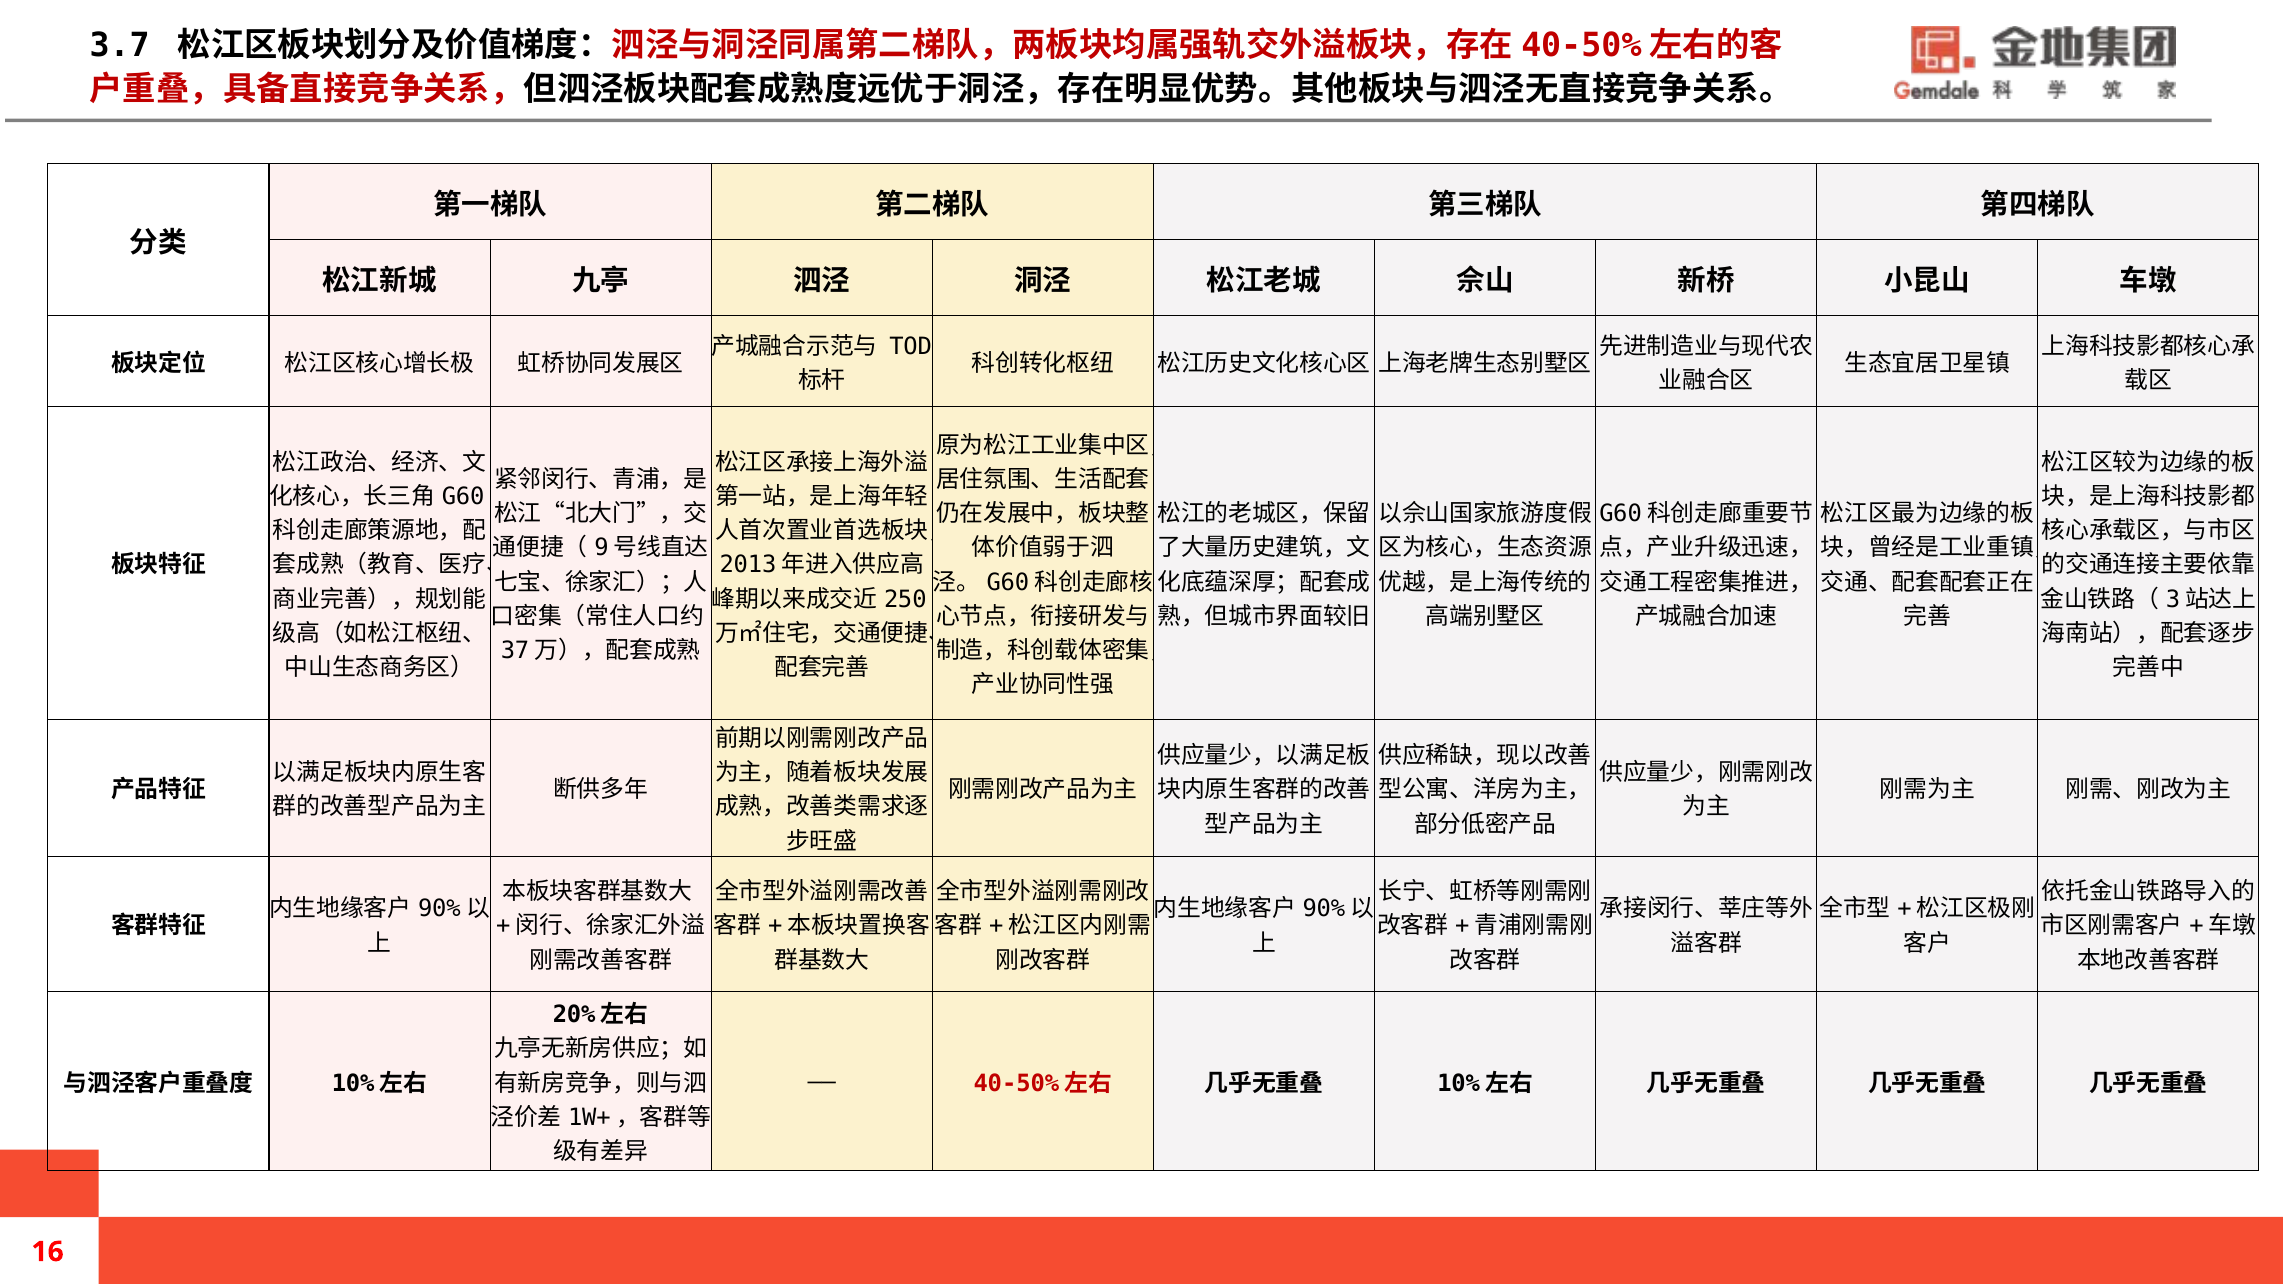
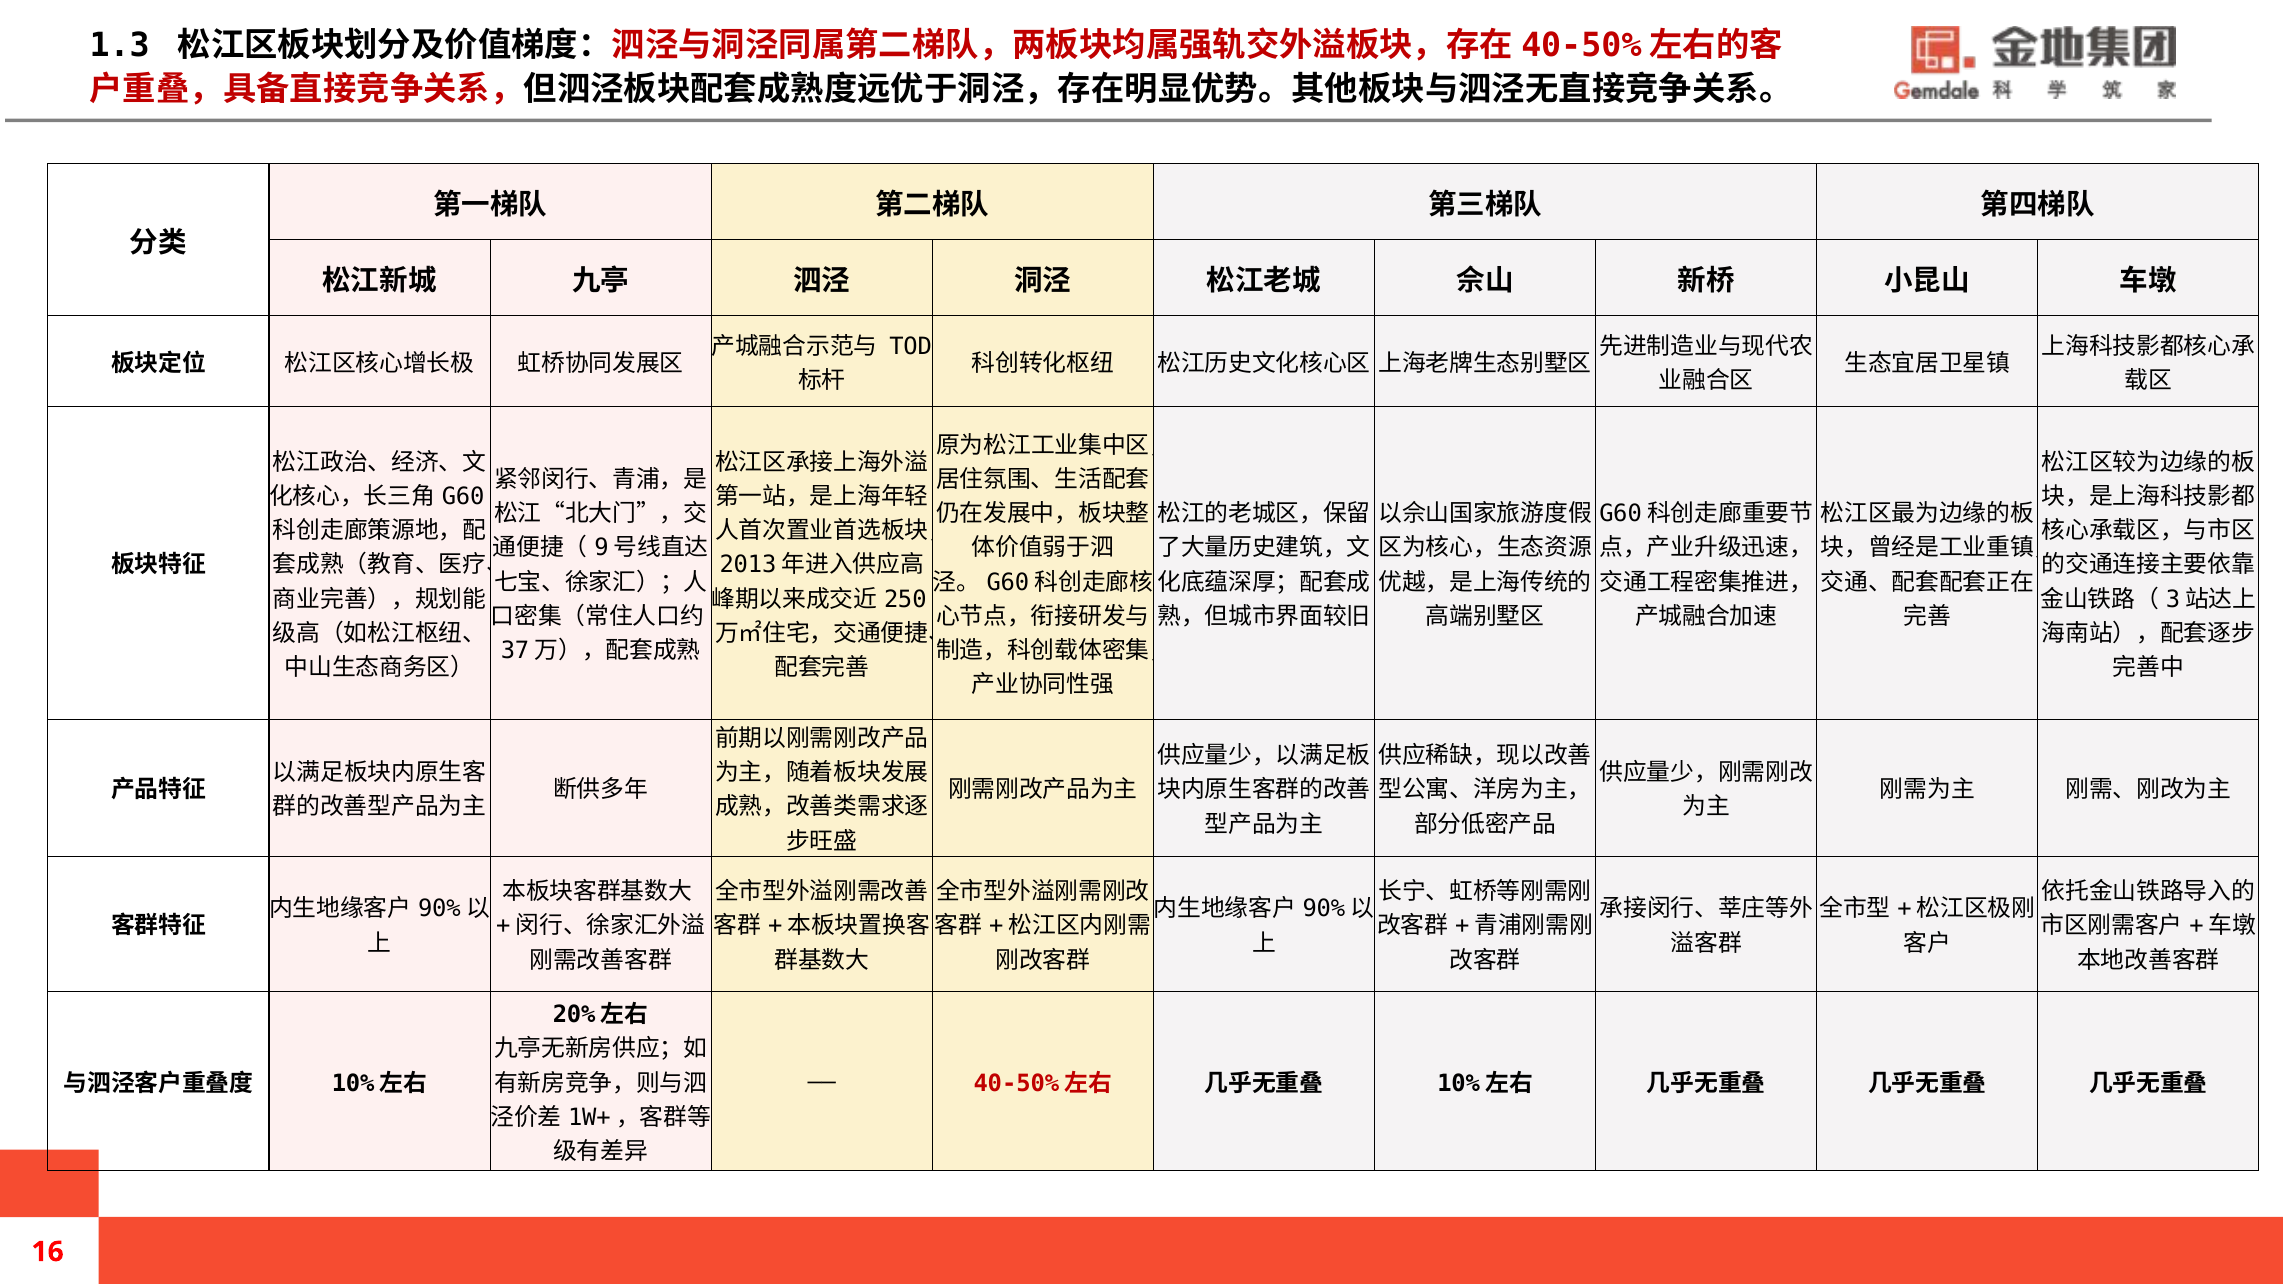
3.7: 3.7 -> 1.3 (120, 46)
